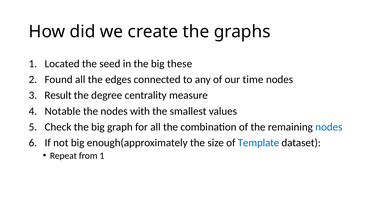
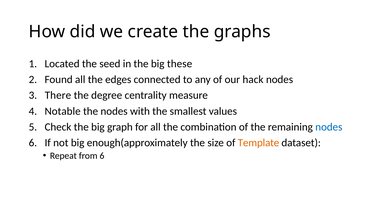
time: time -> hack (253, 80)
Result: Result -> There (58, 95)
Template colour: blue -> orange (258, 143)
from 1: 1 -> 6 (102, 156)
